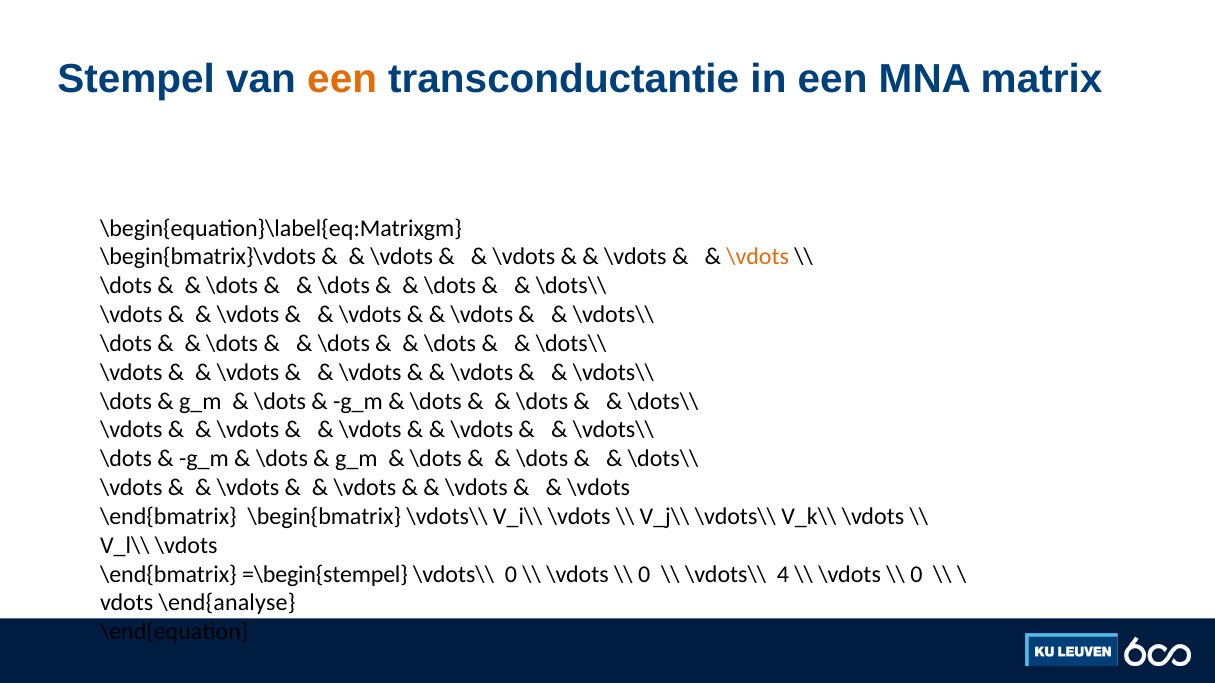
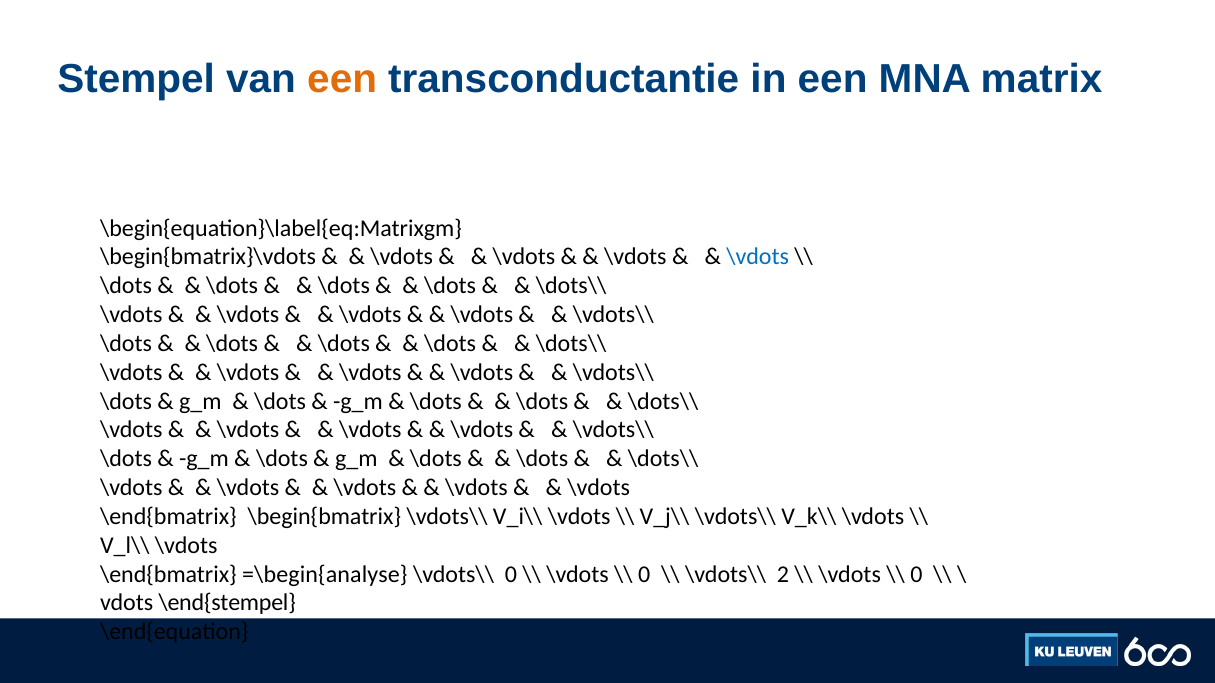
\vdots colour: orange -> blue (758, 257)
=\begin{stempel: =\begin{stempel -> =\begin{analyse (325, 574)
4: 4 -> 2 (783, 574)
\end{analyse: \end{analyse -> \end{stempel (227, 603)
